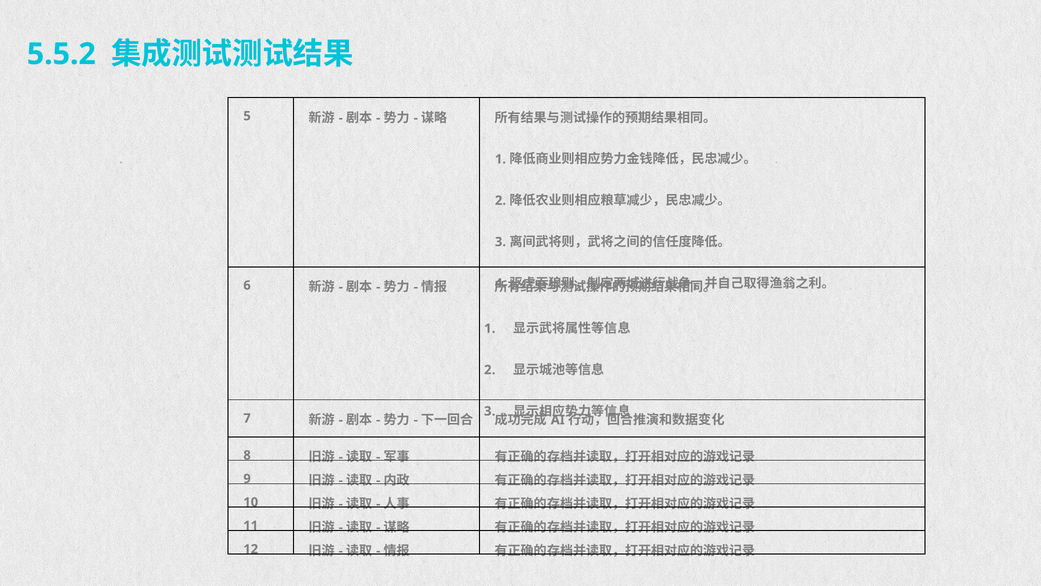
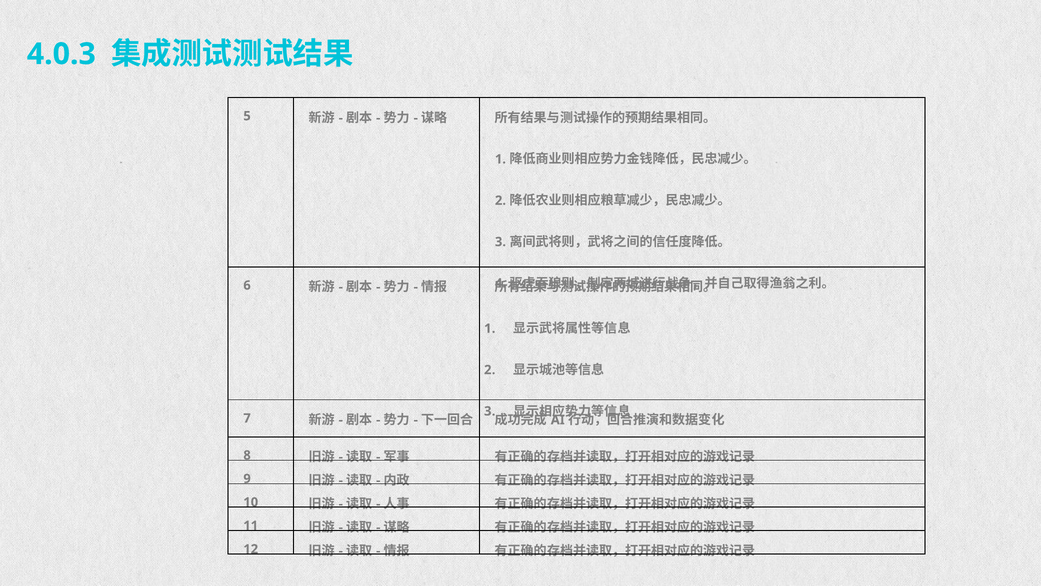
5.5.2: 5.5.2 -> 4.0.3 (61, 54)
